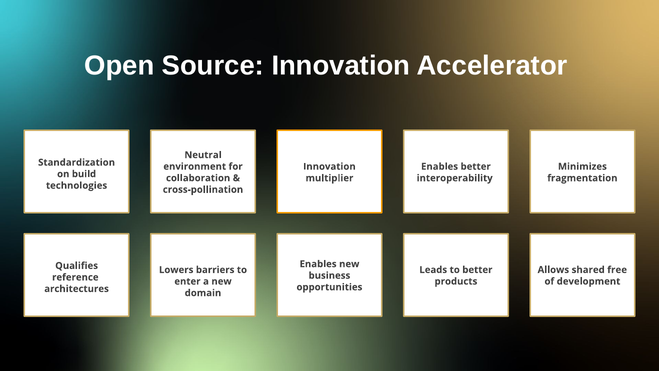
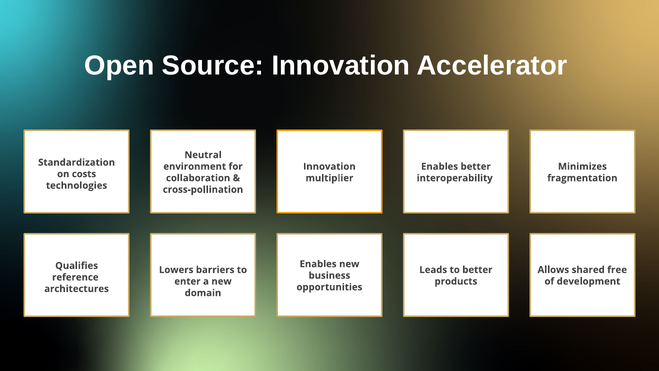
build: build -> costs (84, 174)
